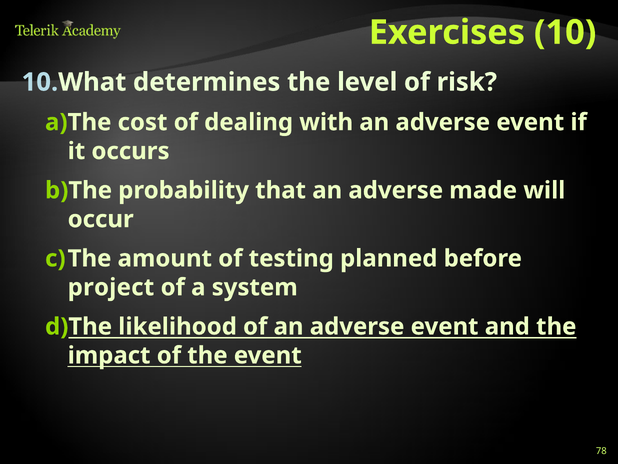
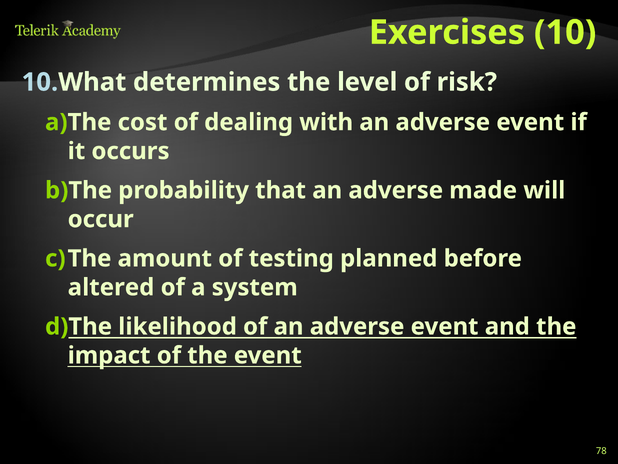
project: project -> altered (111, 287)
